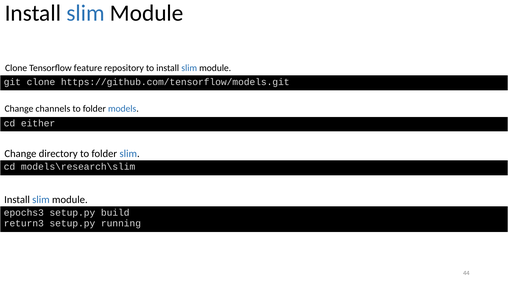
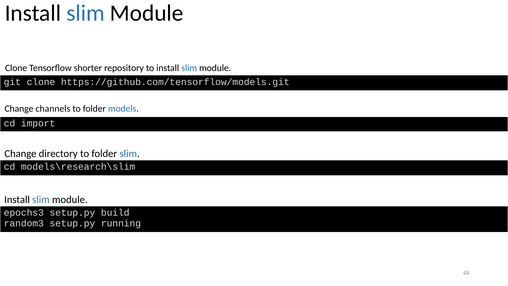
feature: feature -> shorter (88, 68)
either: either -> import (38, 123)
return3: return3 -> random3 (24, 223)
